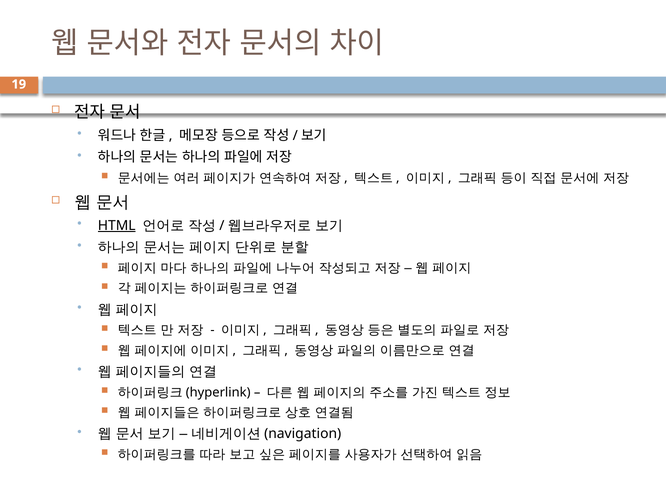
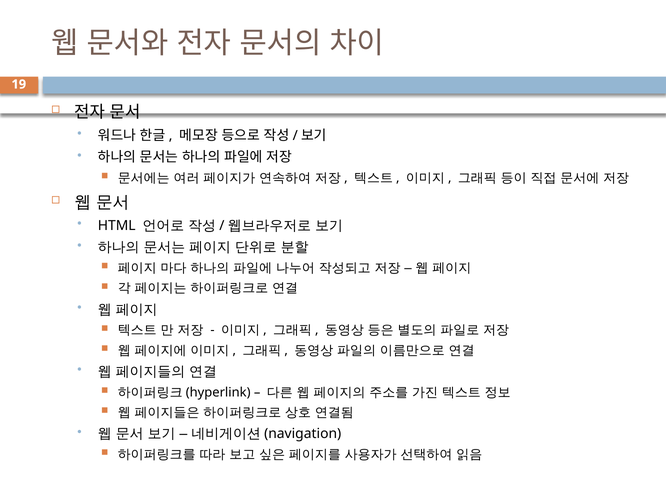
HTML underline: present -> none (117, 225)
